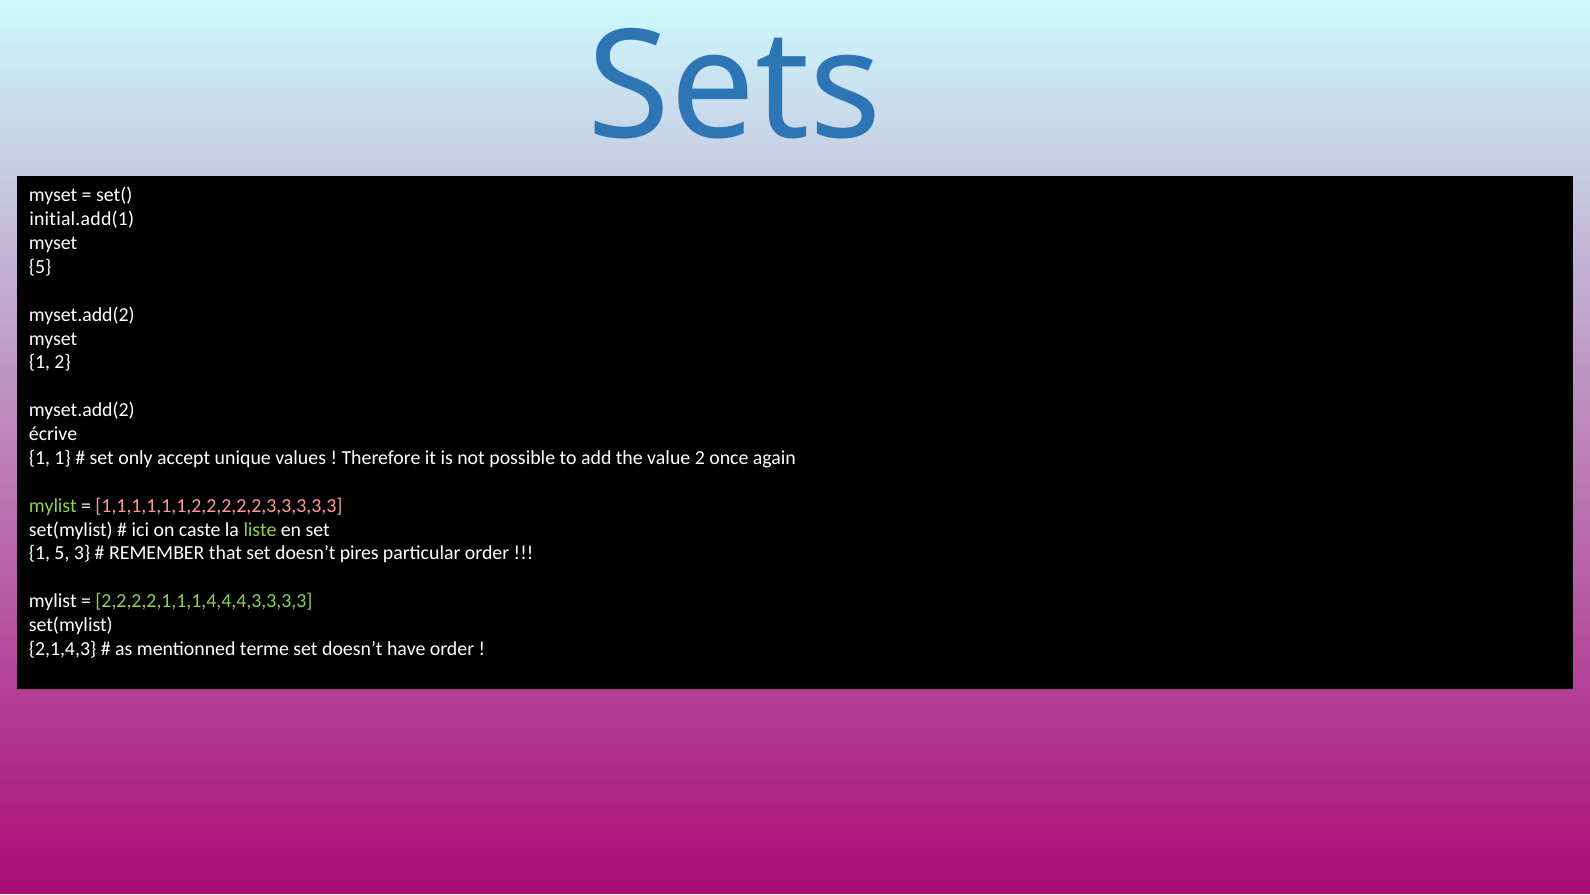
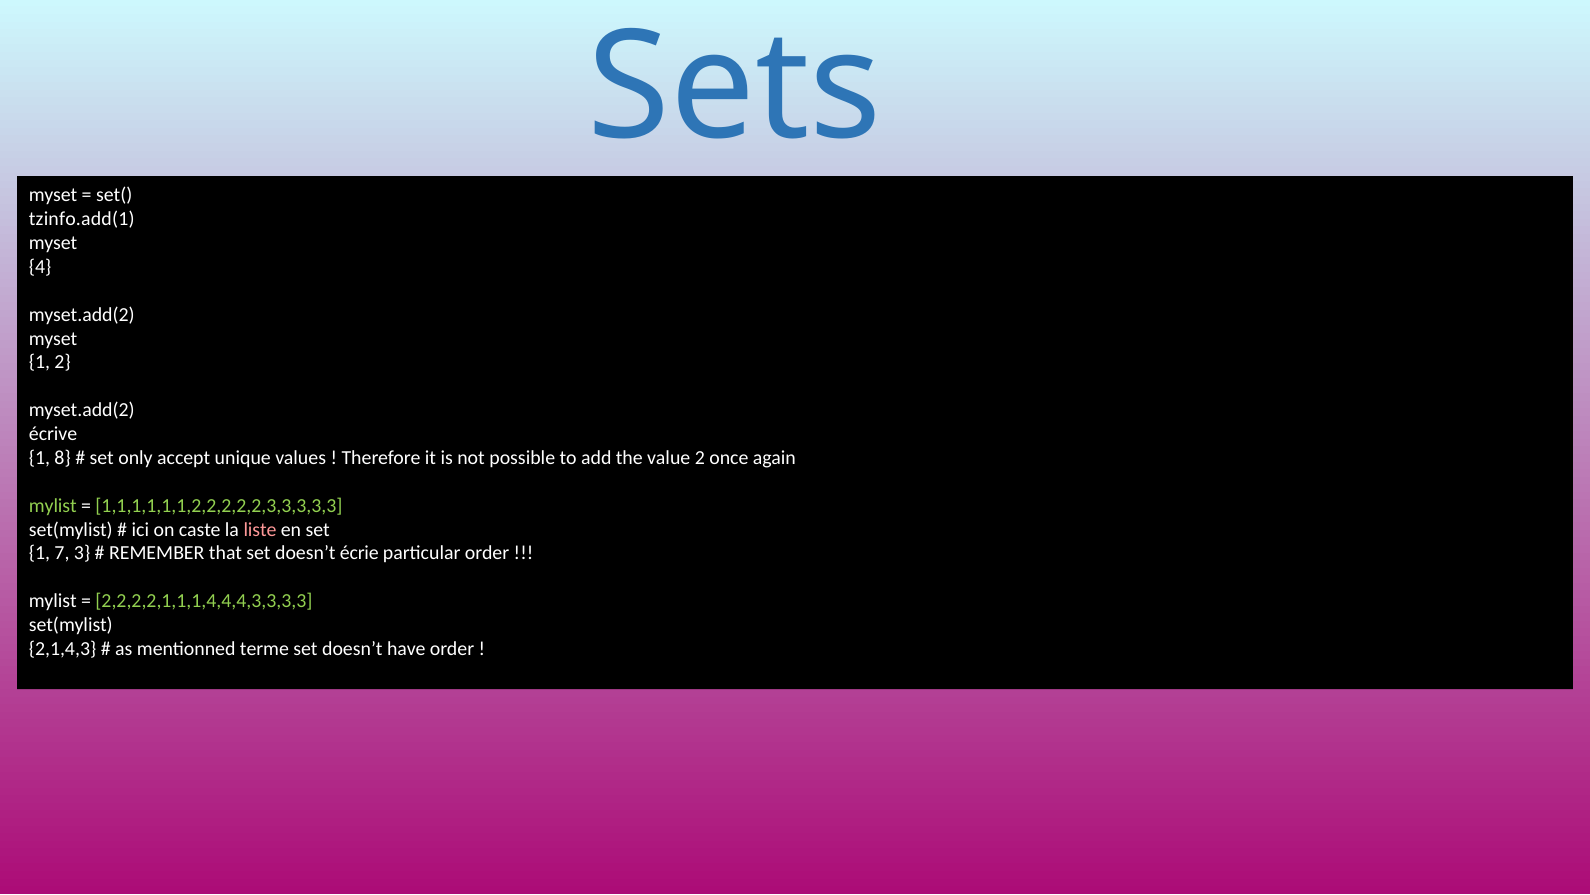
initial.add(1: initial.add(1 -> tzinfo.add(1 (82, 219)
5: 5 -> 4 (40, 267)
1 1: 1 -> 8 (63, 458)
1,1,1,1,1,1,2,2,2,2,2,3,3,3,3,3 colour: pink -> light green (219, 505)
liste colour: light green -> pink (260, 529)
1 5: 5 -> 7 (62, 553)
pires: pires -> écrie (359, 553)
